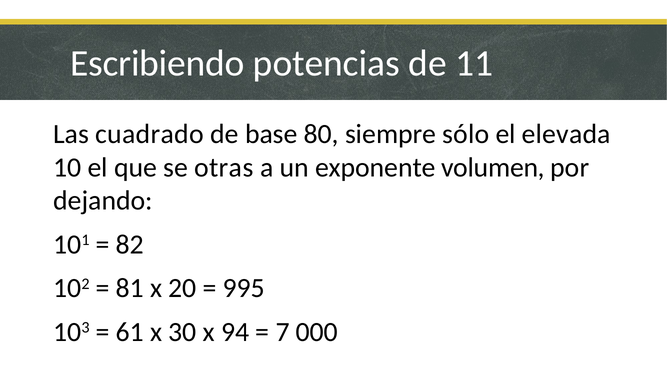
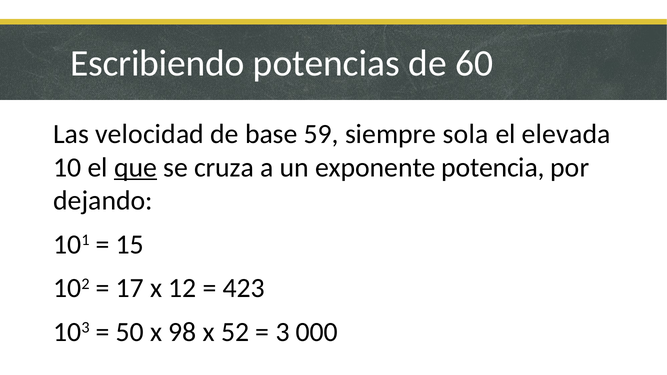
11: 11 -> 60 (474, 63)
cuadrado: cuadrado -> velocidad (150, 134)
80: 80 -> 59 (321, 134)
sólo: sólo -> sola (466, 134)
que underline: none -> present (136, 168)
otras: otras -> cruza (224, 168)
volumen: volumen -> potencia (493, 168)
82: 82 -> 15 (130, 245)
81: 81 -> 17 (130, 288)
20: 20 -> 12 (182, 288)
995: 995 -> 423 (244, 288)
61: 61 -> 50 (130, 332)
30: 30 -> 98 (182, 332)
94: 94 -> 52 (235, 332)
7: 7 -> 3 (283, 332)
